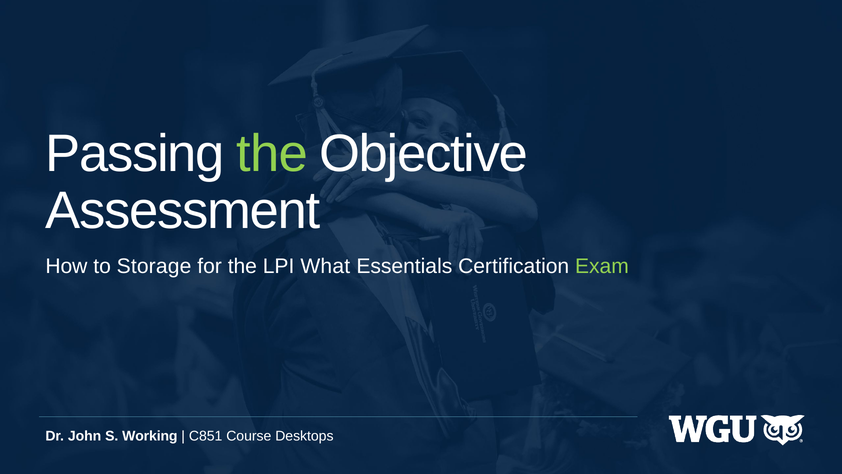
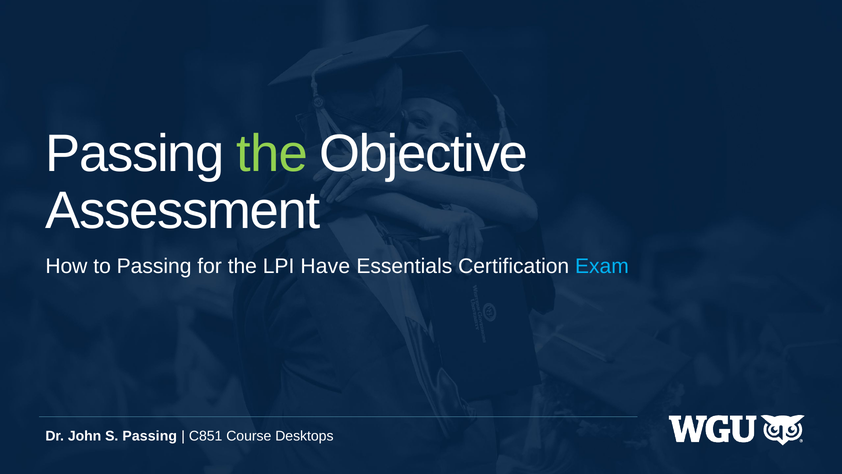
to Storage: Storage -> Passing (154, 266)
What: What -> Have (325, 266)
Exam colour: light green -> light blue (602, 266)
S Working: Working -> Passing (150, 436)
